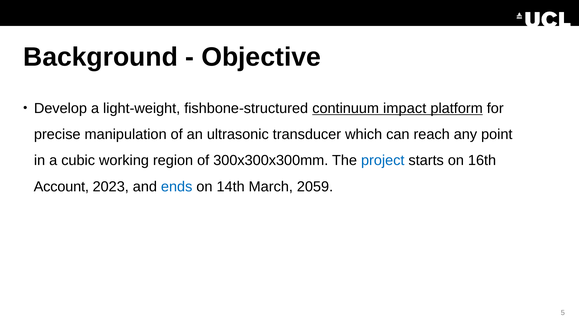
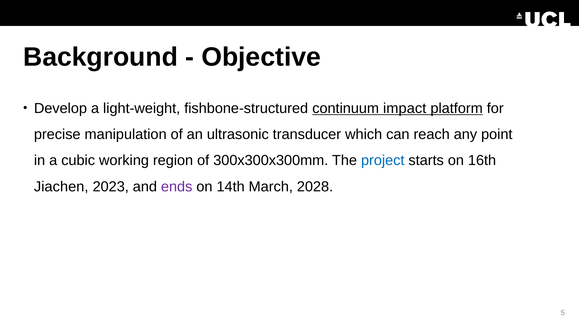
Account: Account -> Jiachen (61, 186)
ends colour: blue -> purple (177, 186)
2059: 2059 -> 2028 (315, 186)
